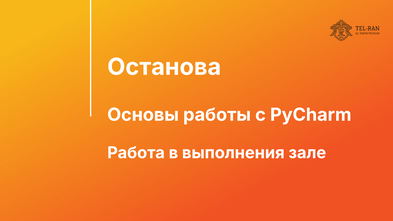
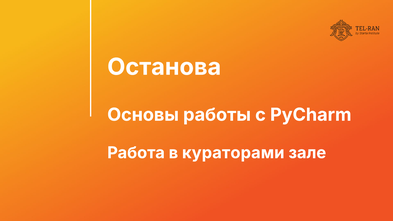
выполнения: выполнения -> кураторами (233, 153)
